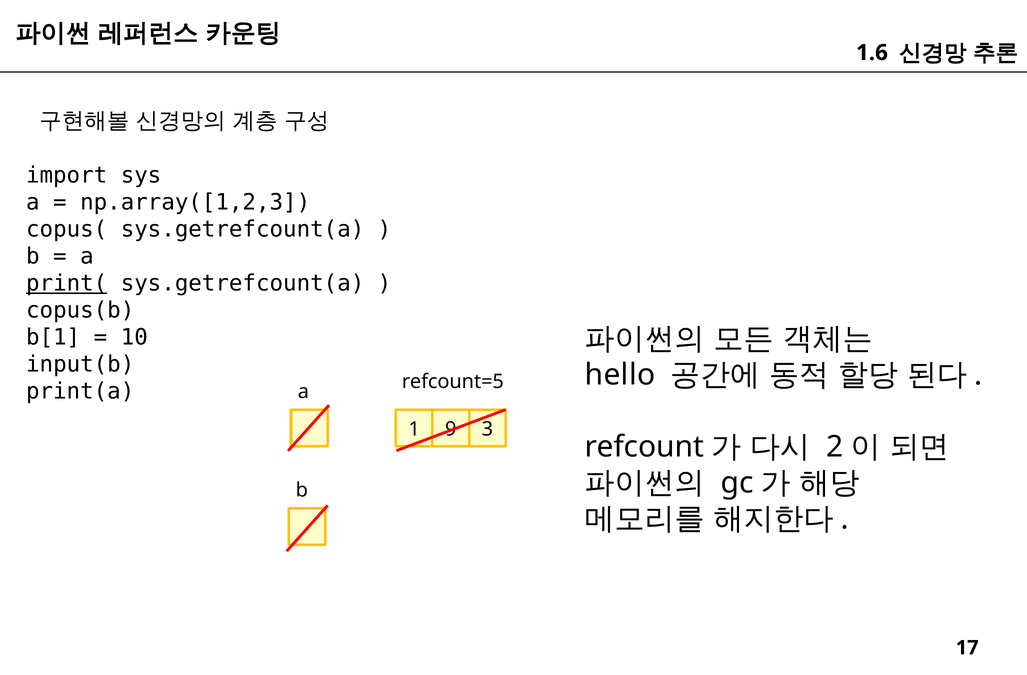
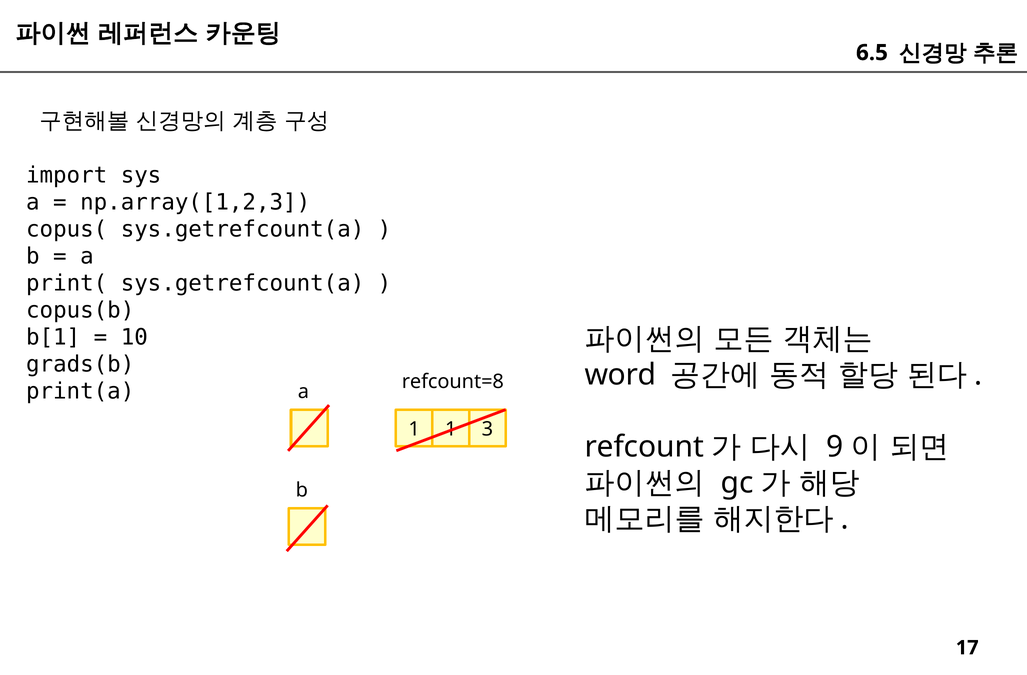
1.6: 1.6 -> 6.5 (872, 53)
print( underline: present -> none (67, 283)
input(b: input(b -> grads(b (80, 364)
hello: hello -> word (620, 375)
refcount=5: refcount=5 -> refcount=8 (453, 381)
1 9: 9 -> 1 (451, 429)
2: 2 -> 9 (835, 447)
